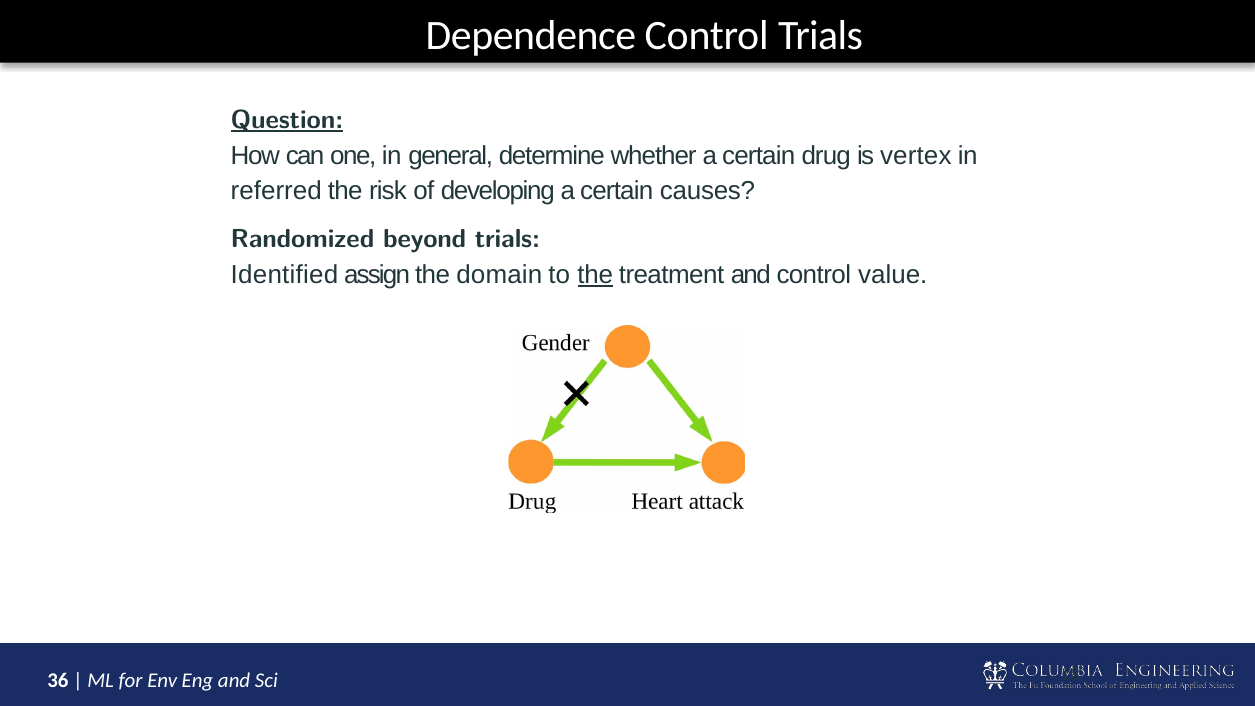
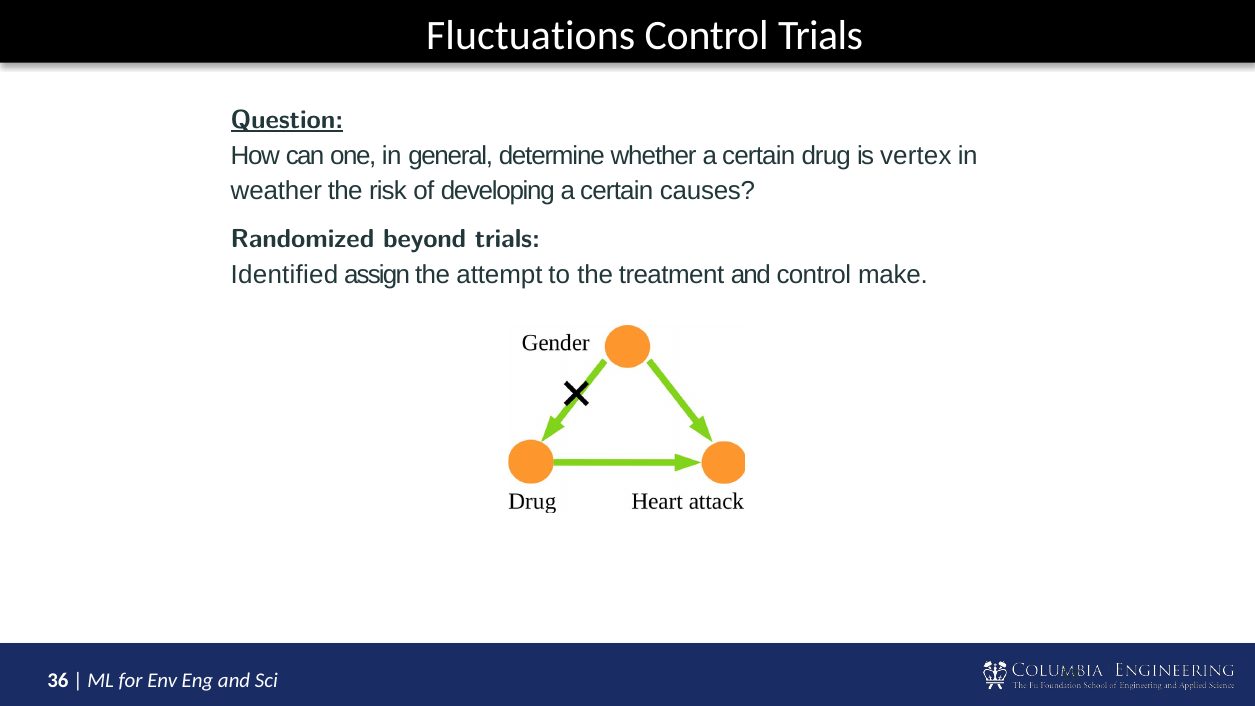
Dependence: Dependence -> Fluctuations (531, 36)
referred: referred -> weather (276, 191)
domain: domain -> attempt (499, 275)
the underline: present -> none (595, 275)
value: value -> make (893, 275)
